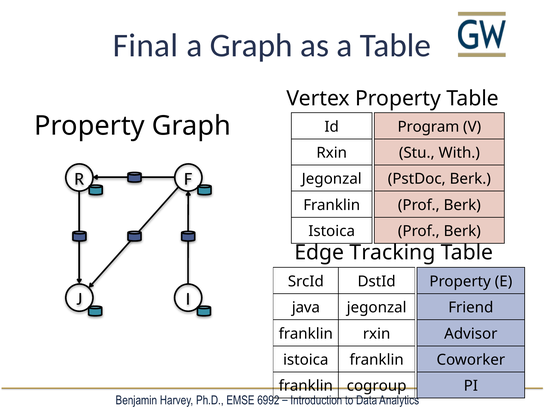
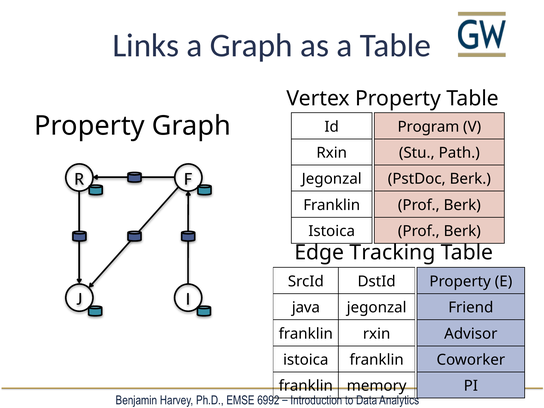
Final: Final -> Links (146, 45)
With: With -> Path (459, 153)
cogroup: cogroup -> memory (377, 386)
